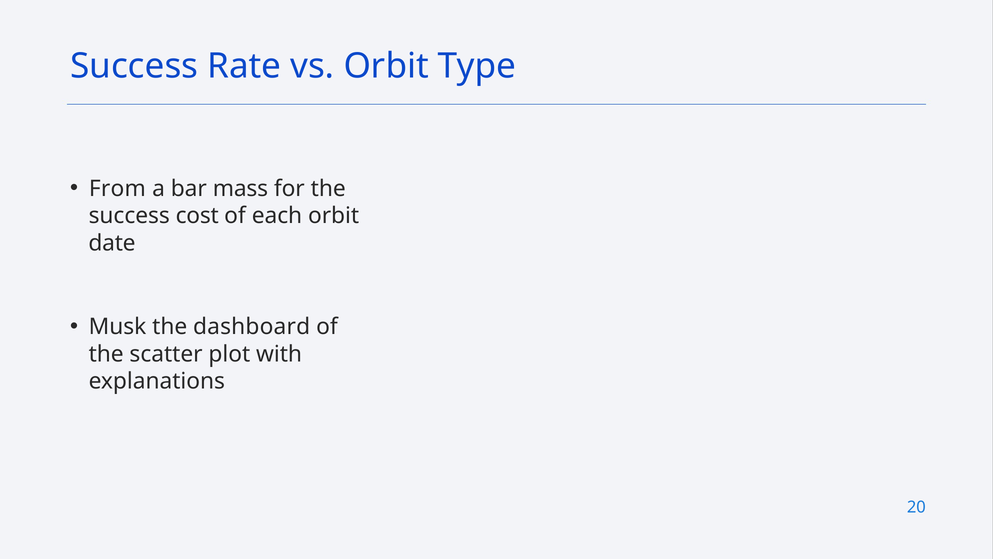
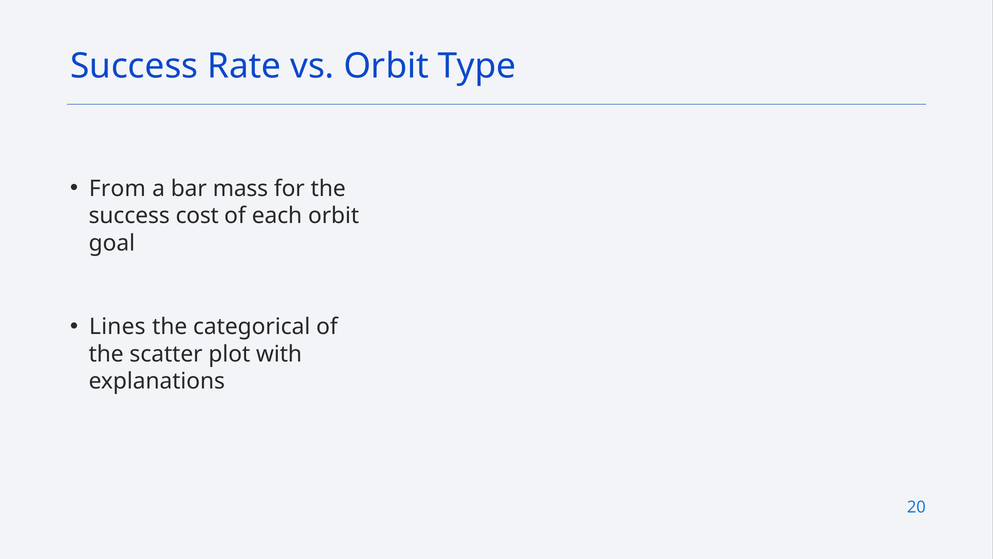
date: date -> goal (112, 243)
Musk: Musk -> Lines (117, 327)
dashboard: dashboard -> categorical (252, 327)
